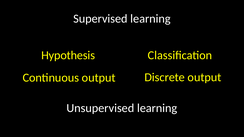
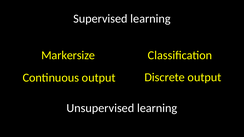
Hypothesis: Hypothesis -> Markersize (68, 55)
